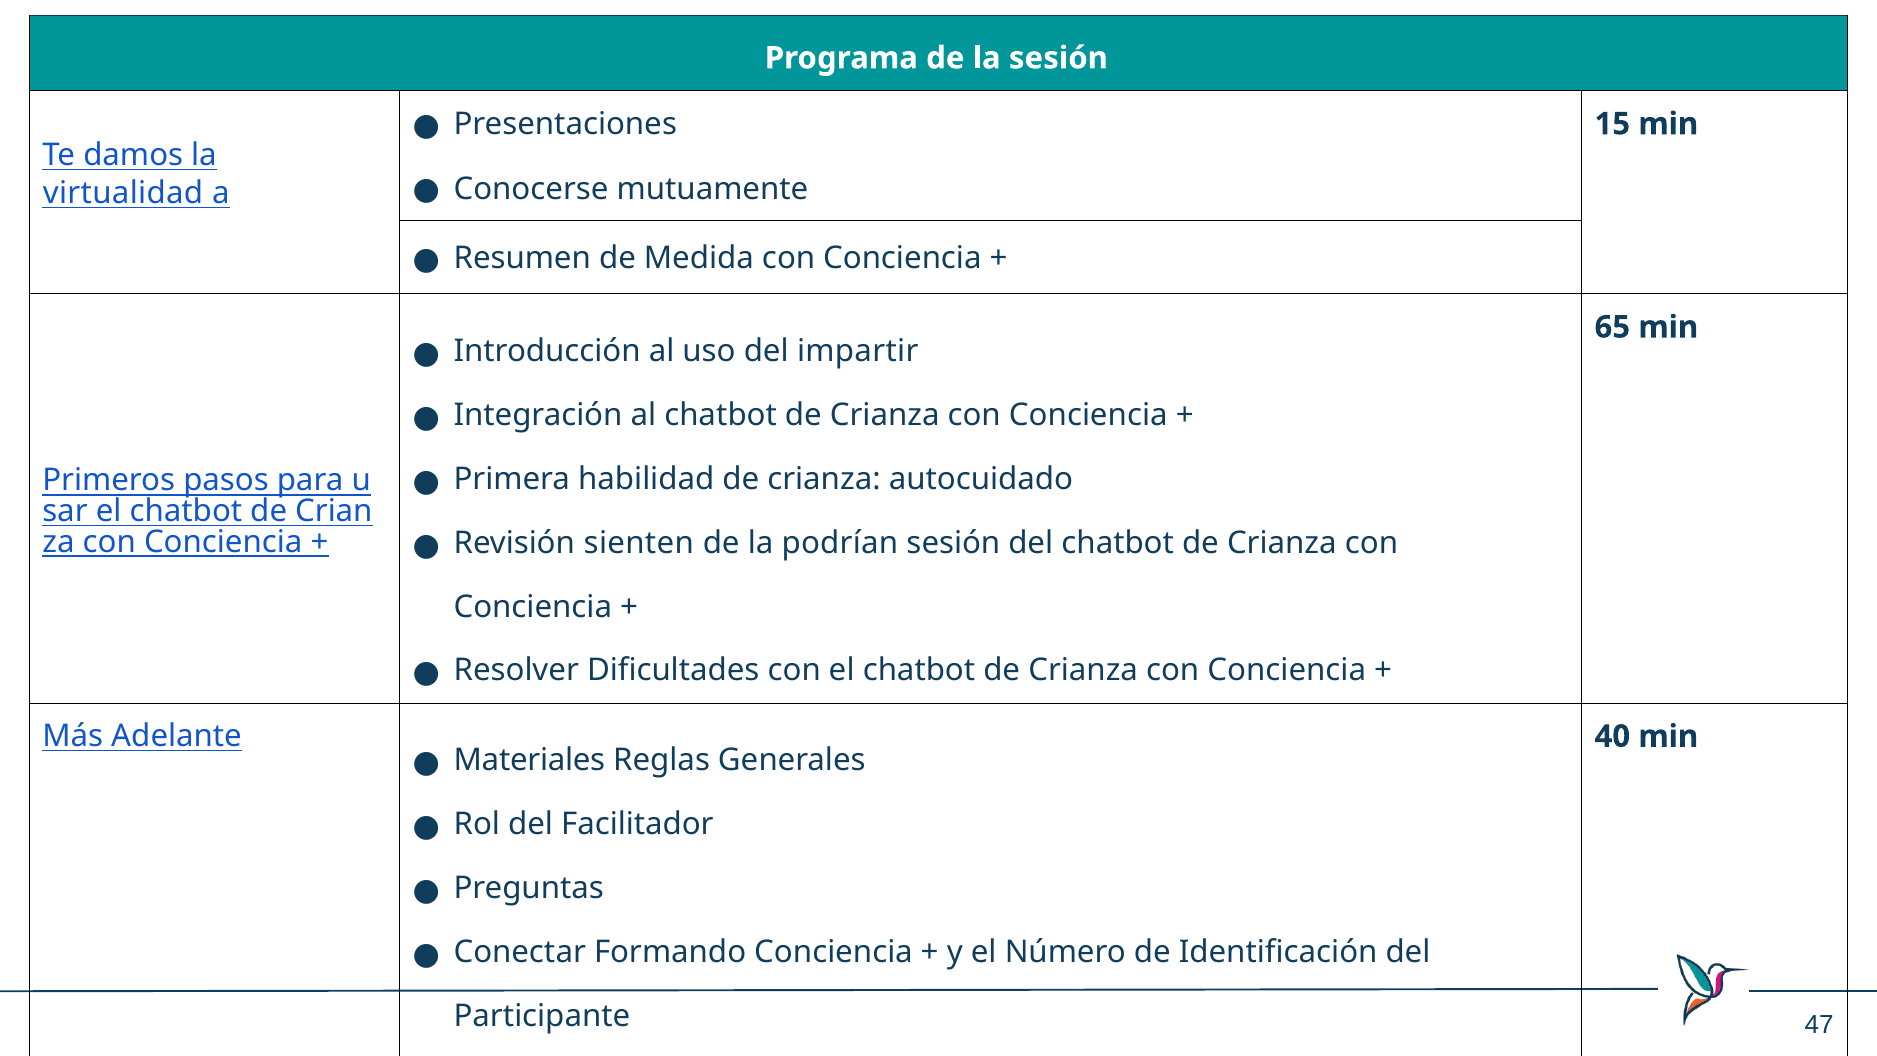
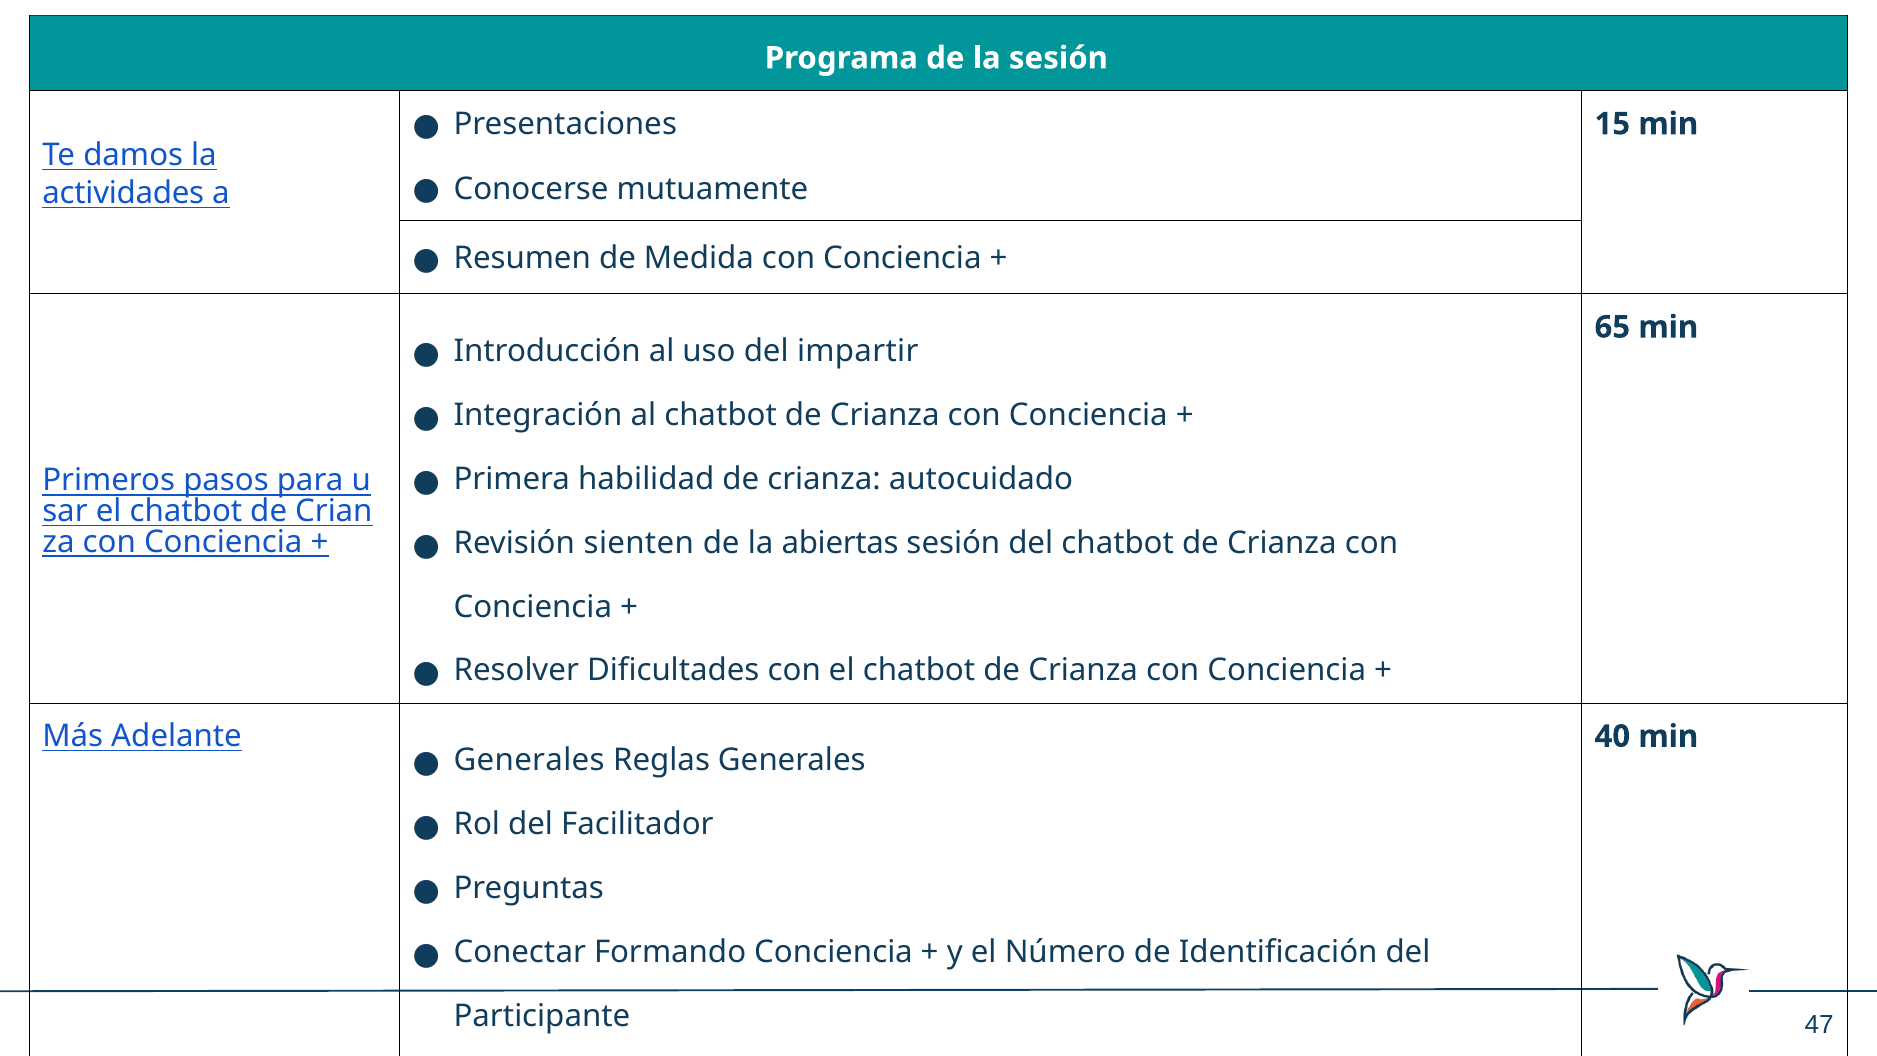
virtualidad: virtualidad -> actividades (123, 193)
podrían: podrían -> abiertas (840, 543)
Materiales: Materiales -> Generales (529, 760)
